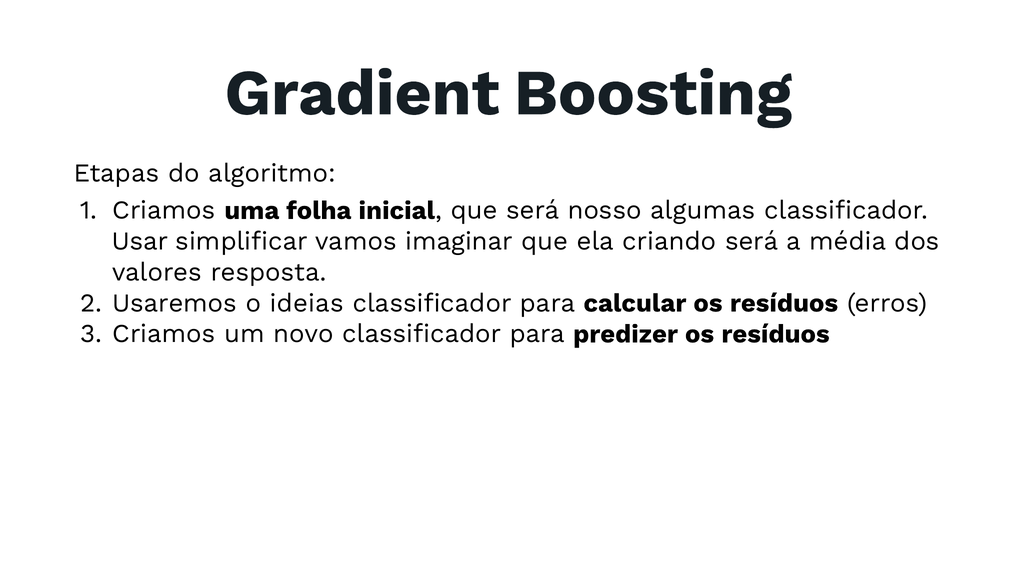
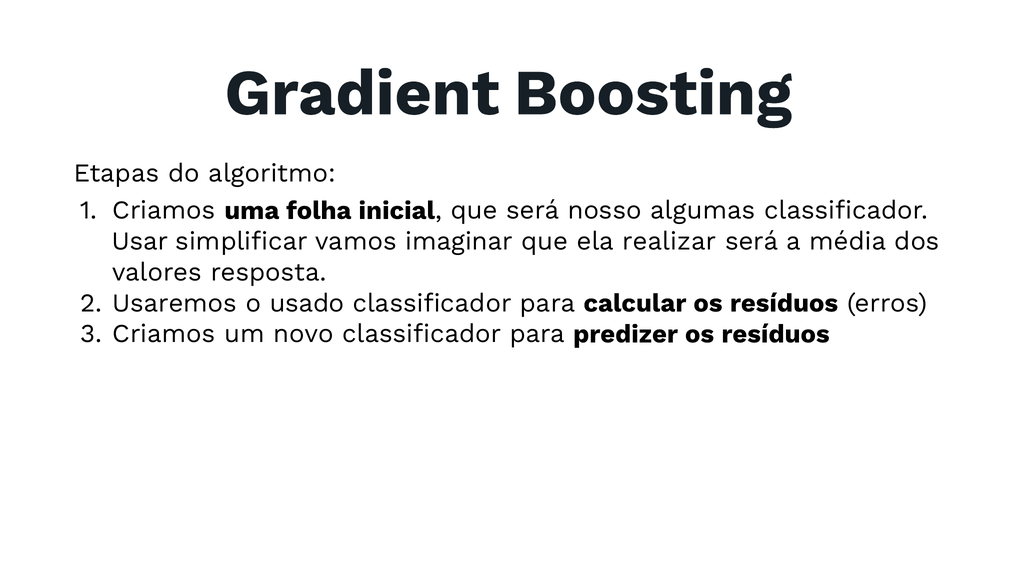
criando: criando -> realizar (669, 241)
ideias: ideias -> usado (307, 303)
